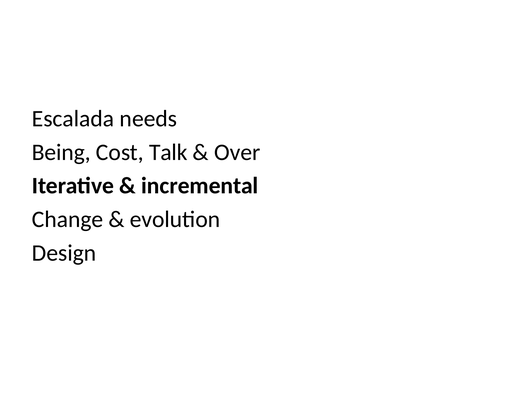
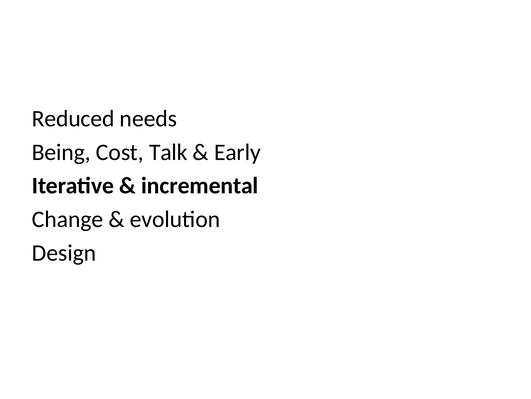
Escalada: Escalada -> Reduced (73, 118)
Over: Over -> Early (237, 152)
